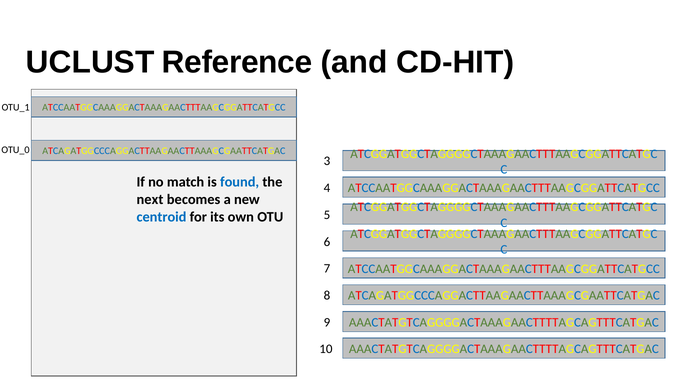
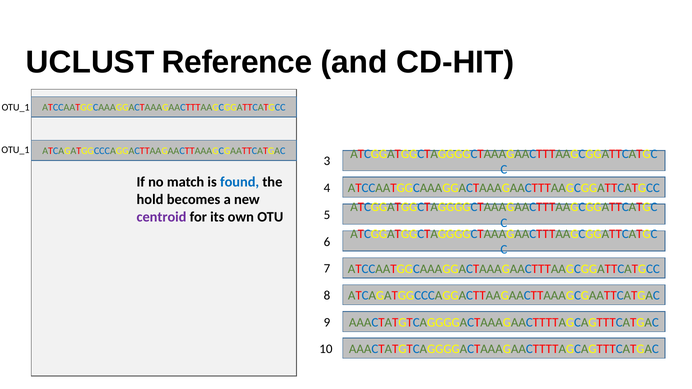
OTU_0: OTU_0 -> OTU_1 (15, 150)
next: next -> hold (150, 200)
centroid colour: blue -> purple (161, 217)
